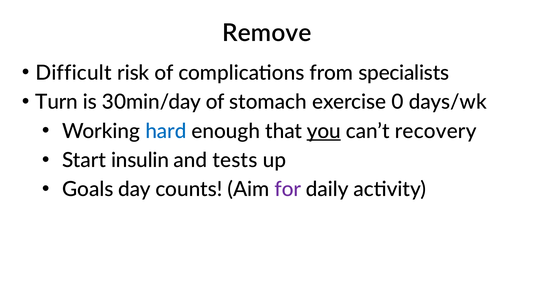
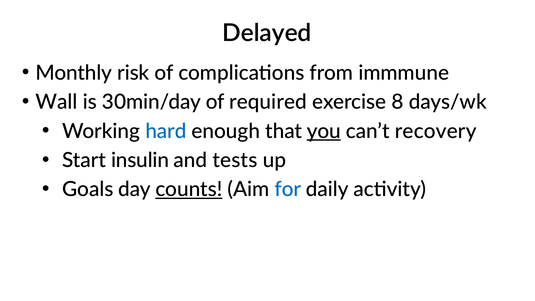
Remove: Remove -> Delayed (267, 33)
Difficult: Difficult -> Monthly (74, 73)
specialists: specialists -> immmune (404, 73)
Turn: Turn -> Wall (56, 102)
stomach: stomach -> required (268, 102)
0: 0 -> 8 (398, 102)
counts underline: none -> present (189, 189)
for colour: purple -> blue (288, 189)
